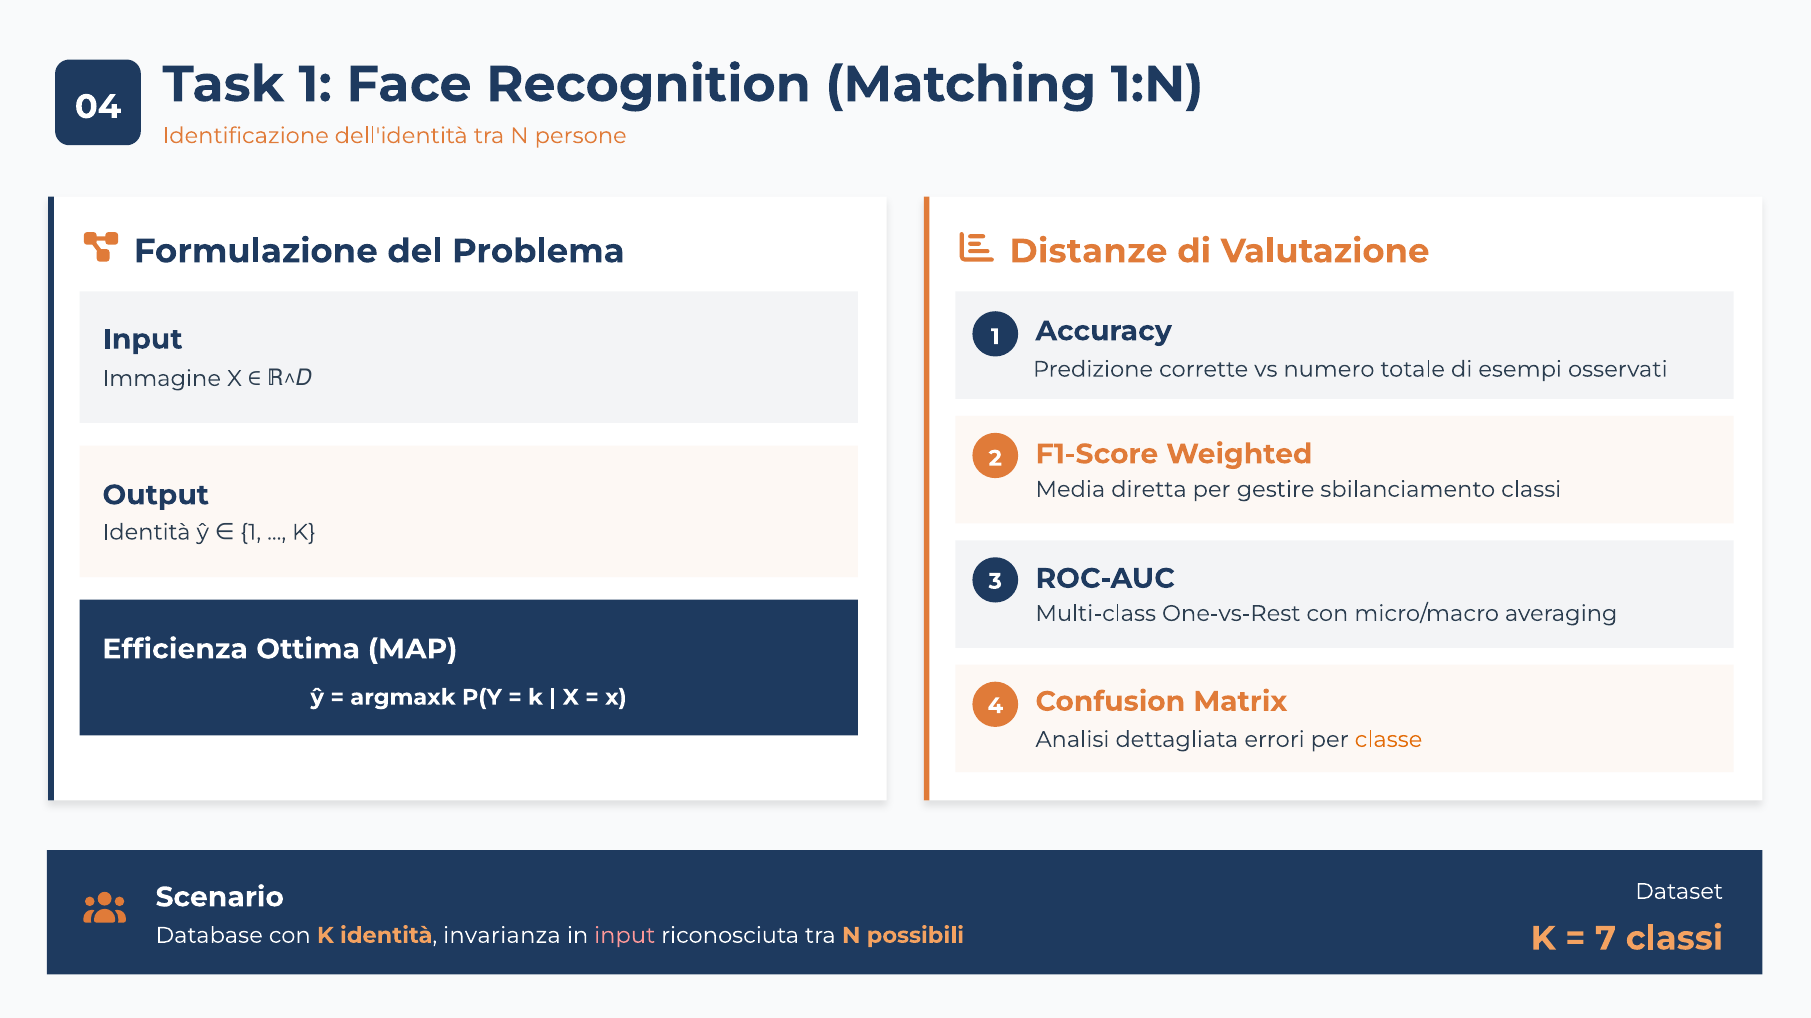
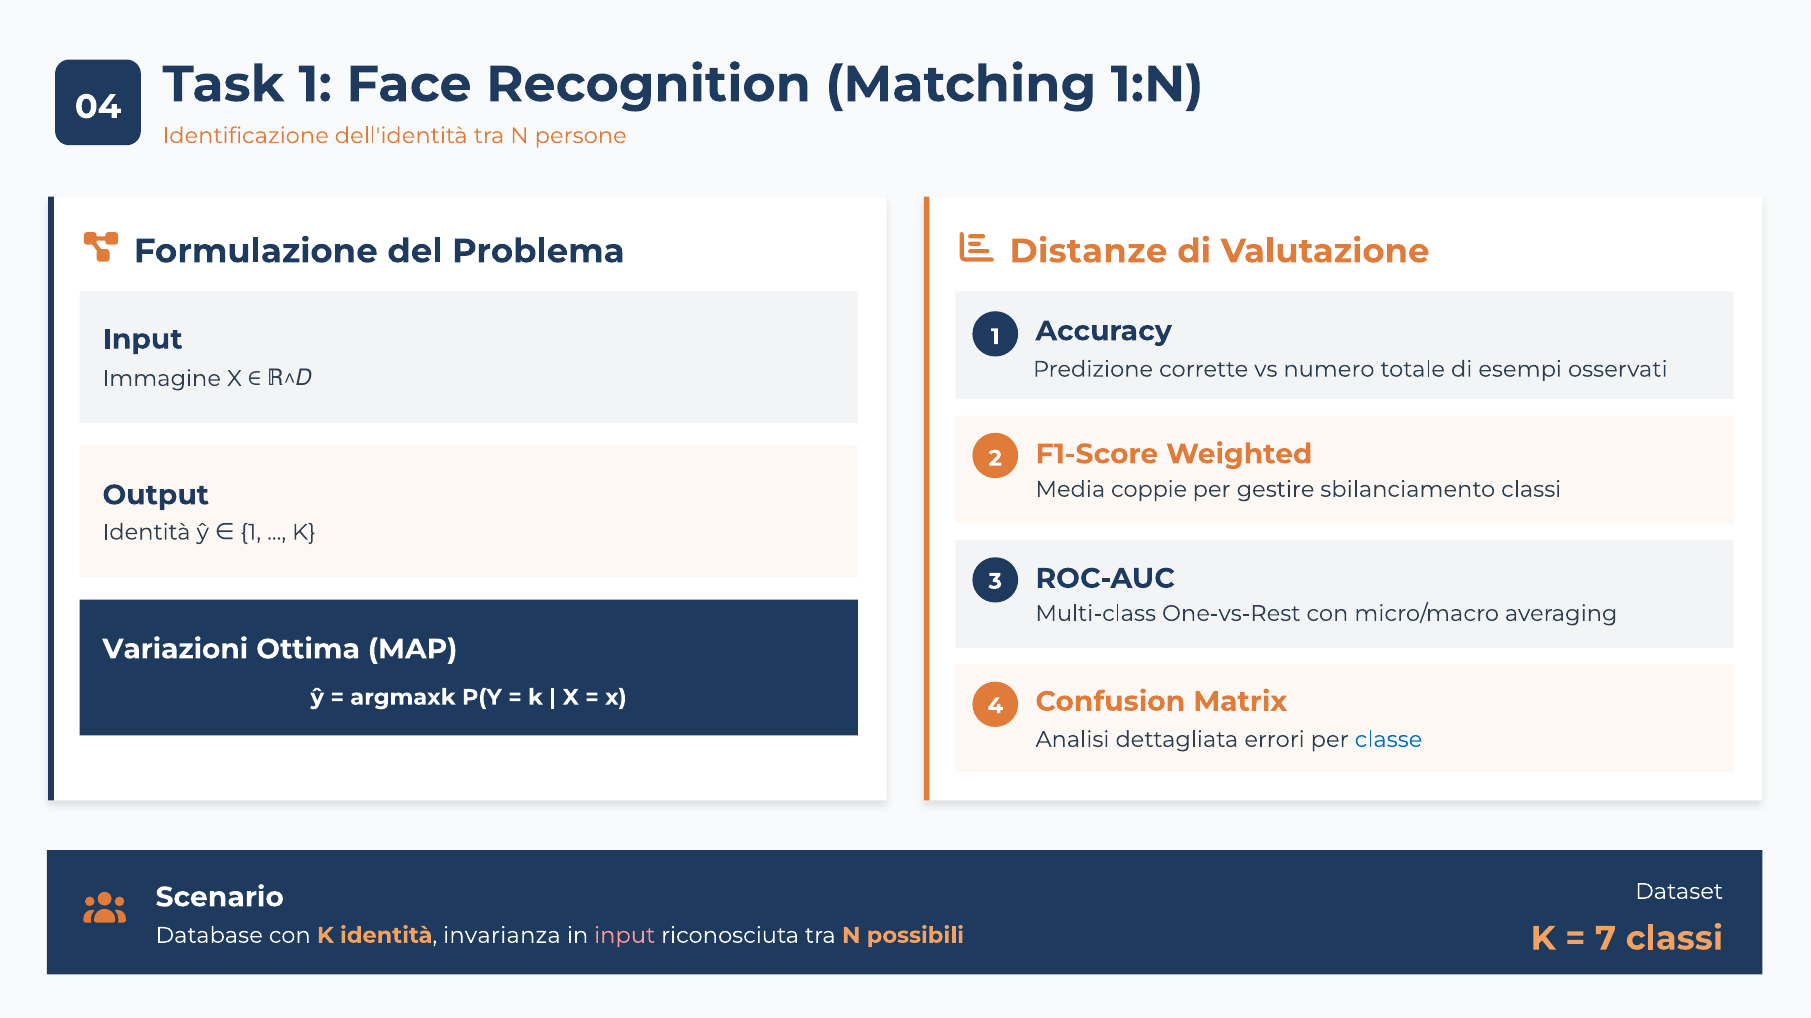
diretta: diretta -> coppie (1149, 490)
Efficienza: Efficienza -> Variazioni (175, 650)
classe colour: orange -> blue (1388, 740)
